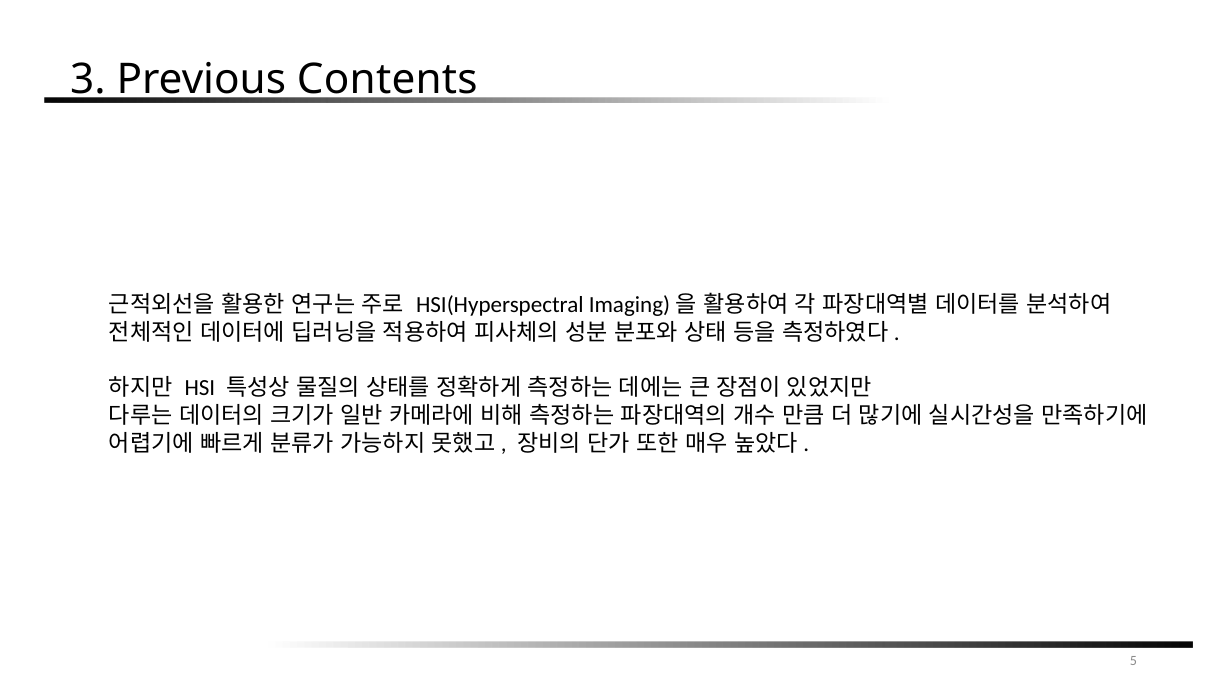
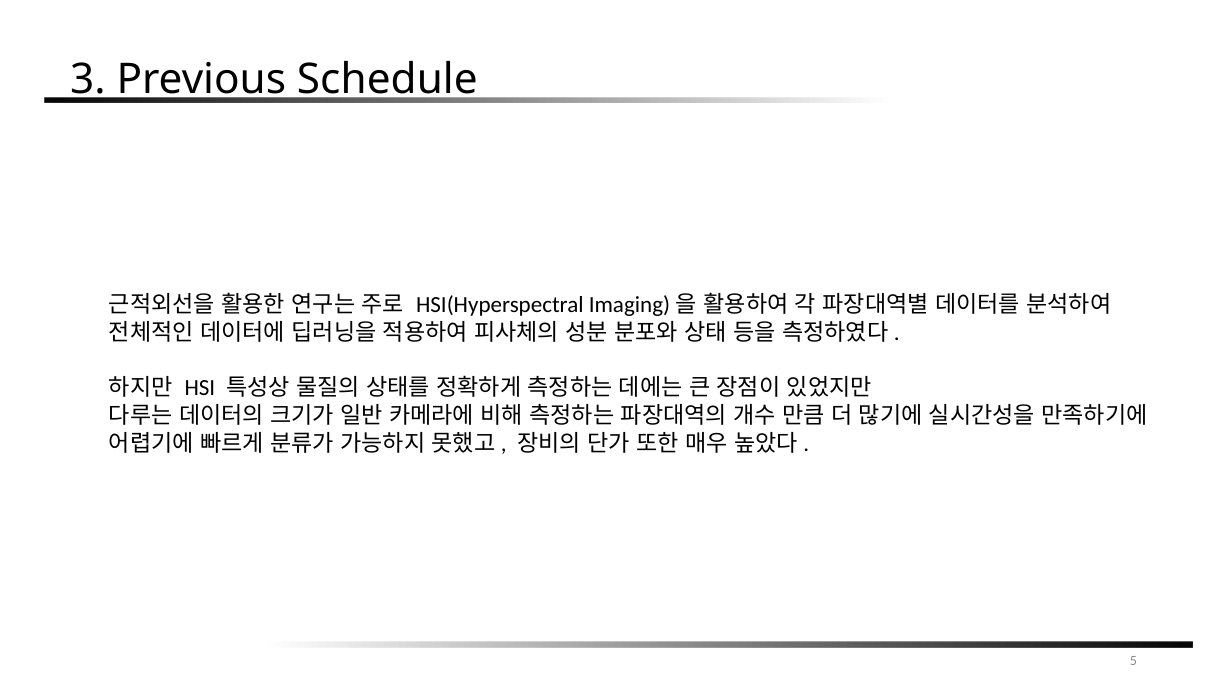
Contents: Contents -> Schedule (387, 79)
